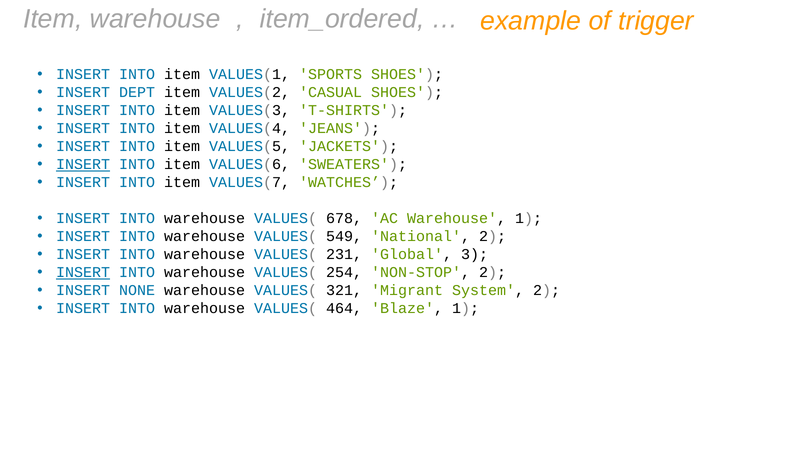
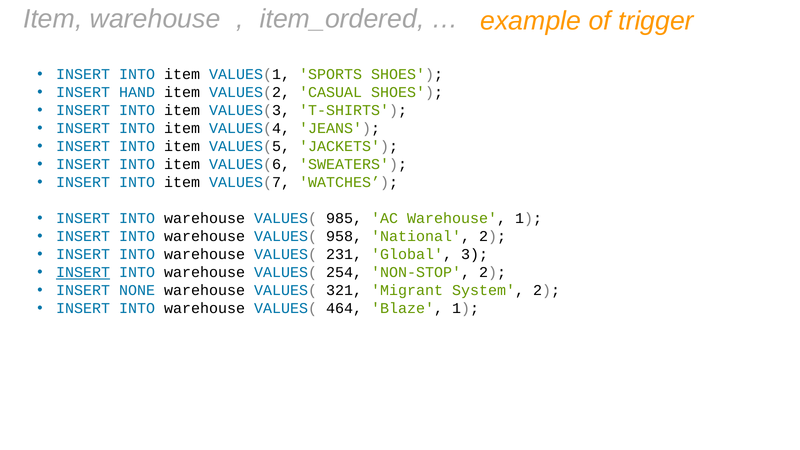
DEPT: DEPT -> HAND (137, 92)
INSERT underline: present -> none (83, 164)
678: 678 -> 985 (344, 218)
549: 549 -> 958 (344, 236)
